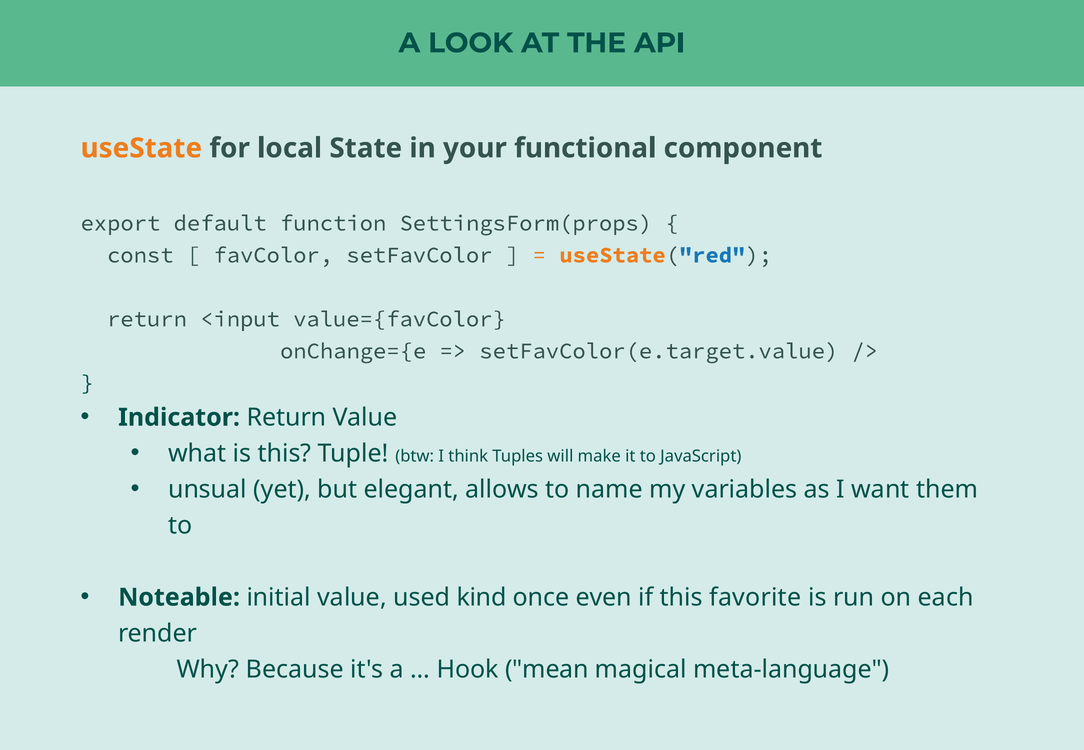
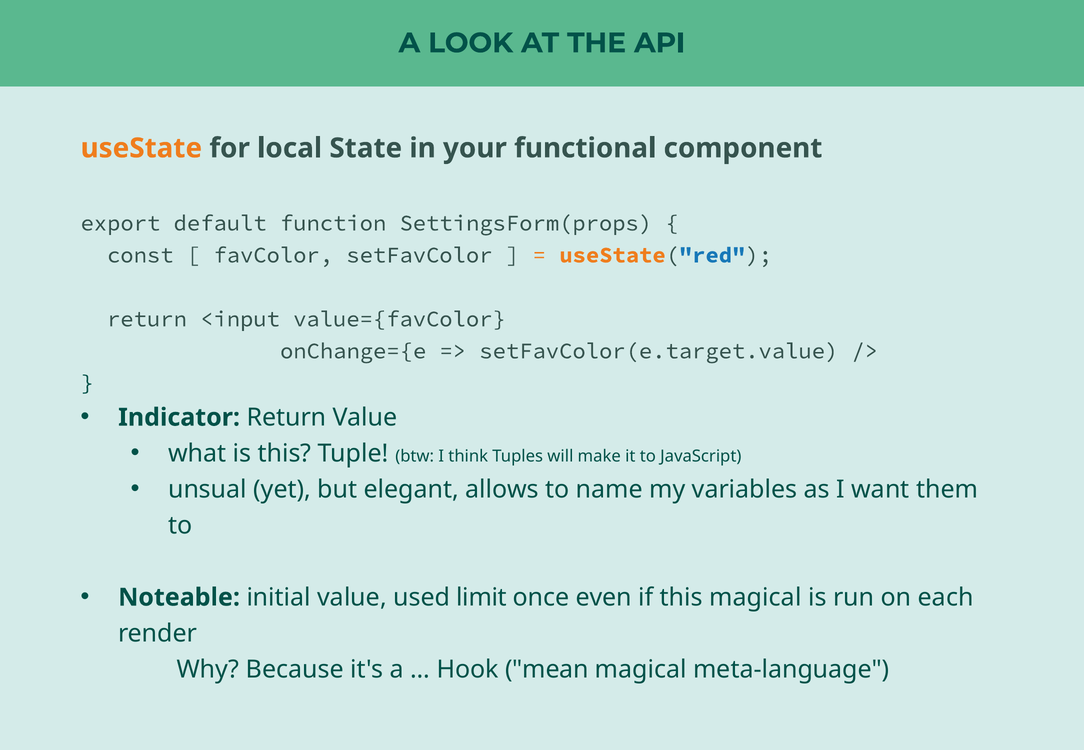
kind: kind -> limit (482, 598)
this favorite: favorite -> magical (755, 598)
